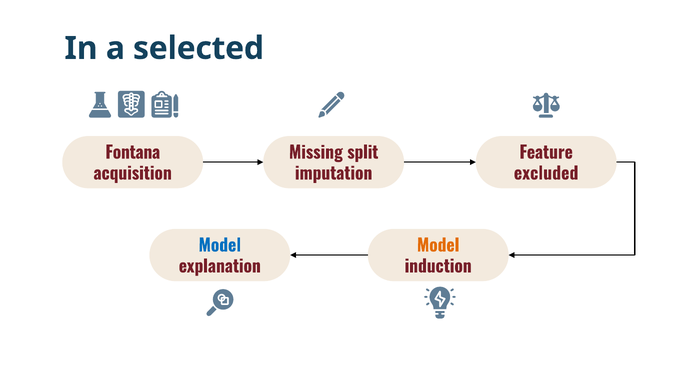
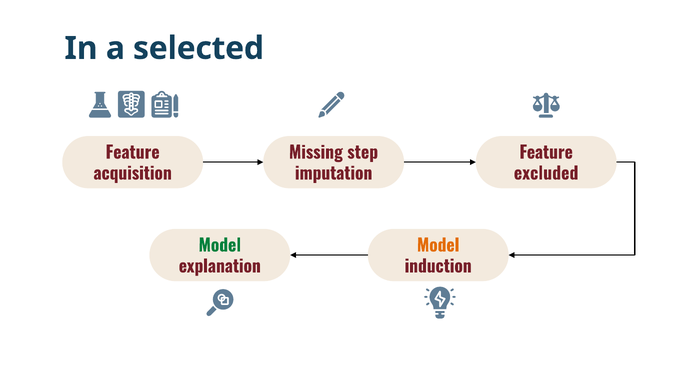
Fontana: Fontana -> Feature (133, 153)
split: split -> step (363, 153)
Model colour: blue -> green (220, 246)
